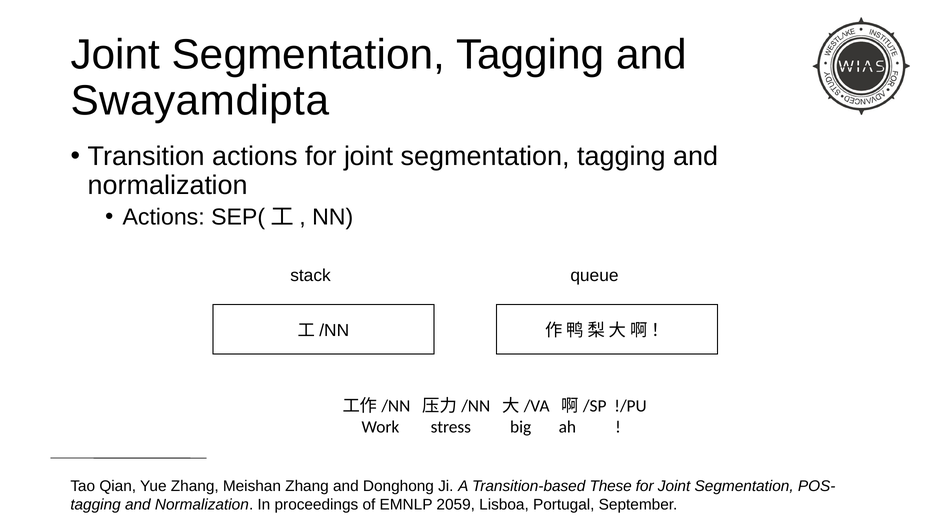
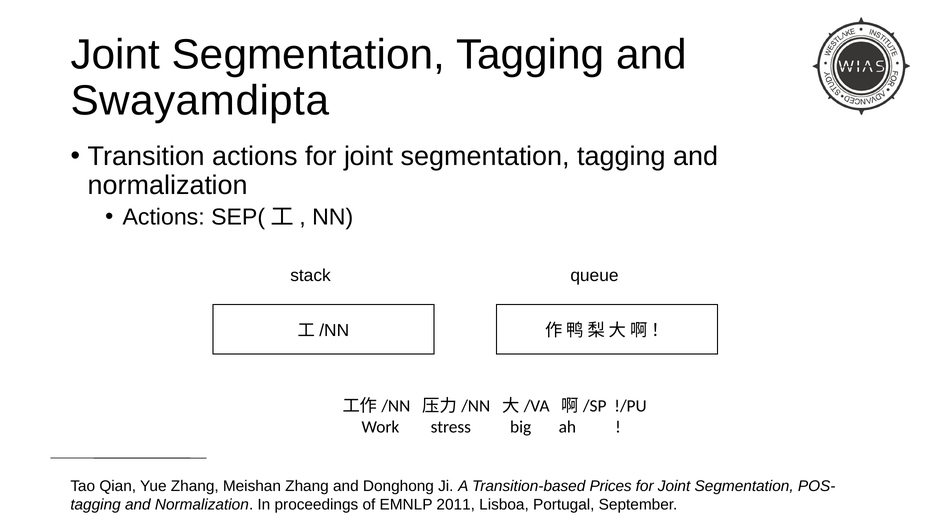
These: These -> Prices (611, 486)
2059: 2059 -> 2011 (456, 505)
